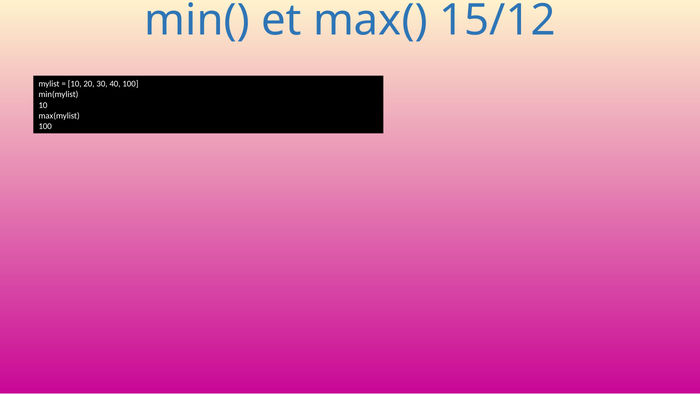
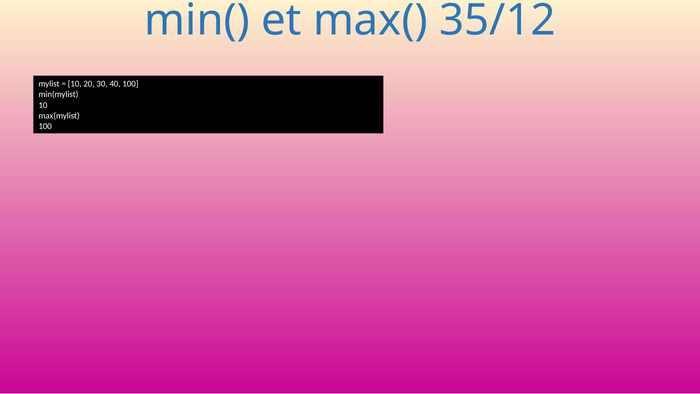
15/12: 15/12 -> 35/12 (497, 20)
